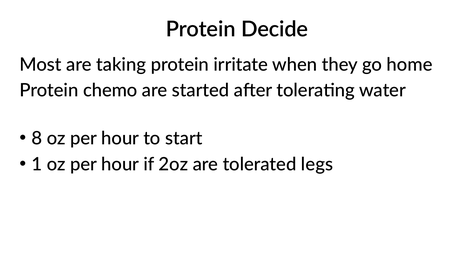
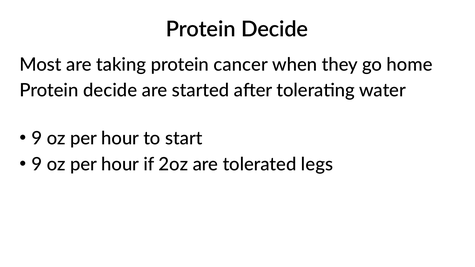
irritate: irritate -> cancer (241, 65)
chemo: chemo -> decide (110, 91)
8: 8 -> 9 (37, 139)
1: 1 -> 9 (37, 164)
